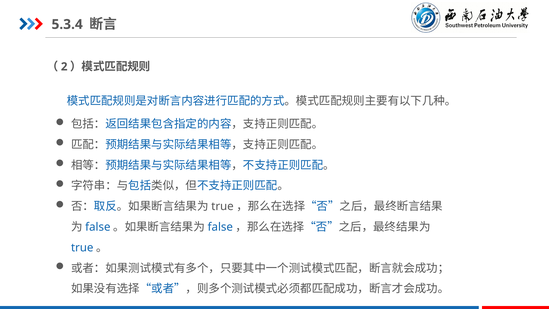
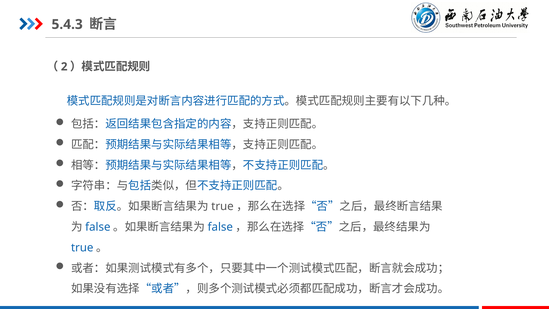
5.3.4: 5.3.4 -> 5.4.3 (67, 24)
